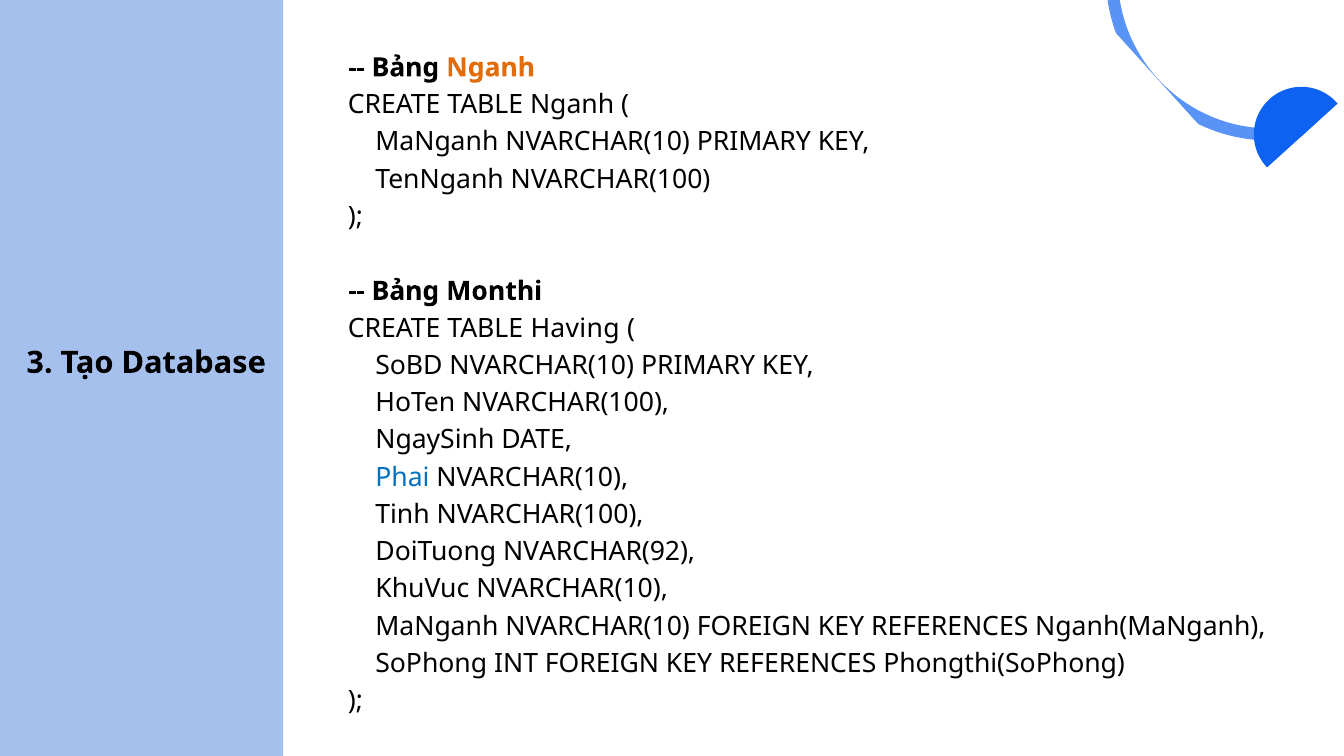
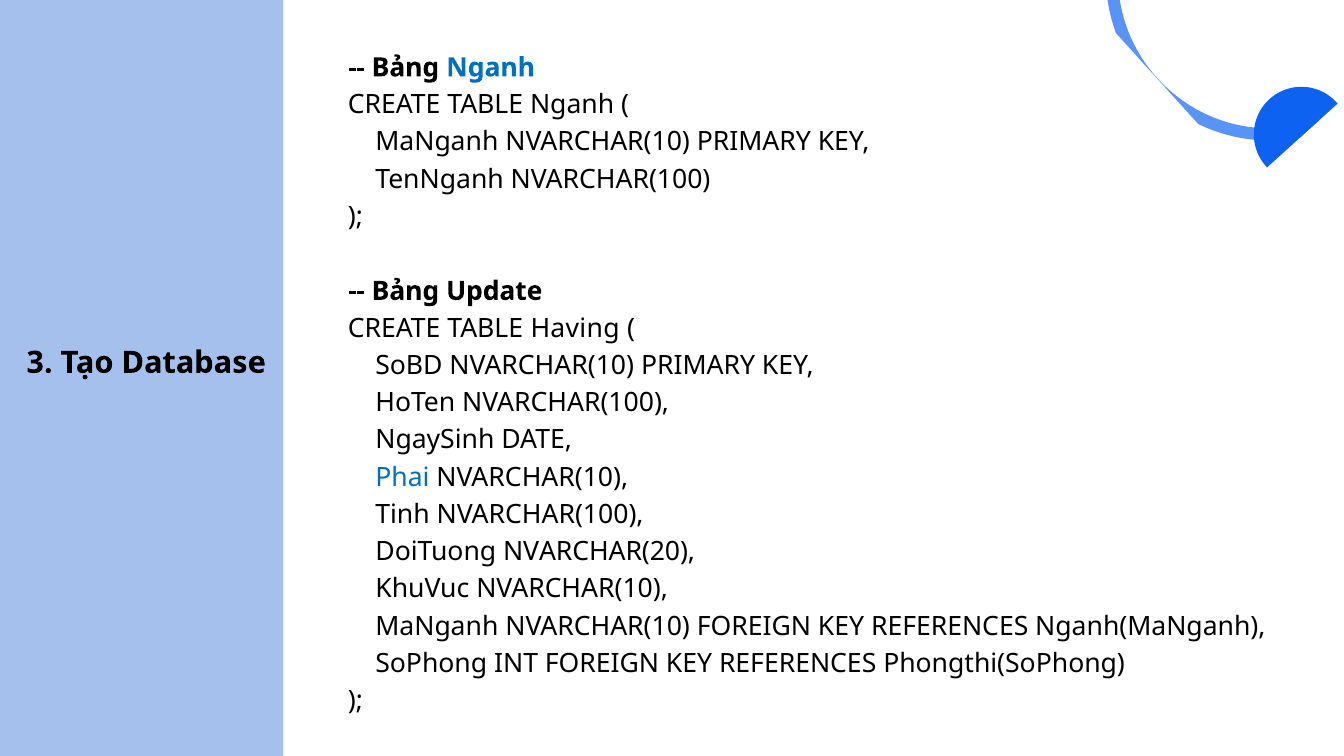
Nganh colour: orange -> blue (491, 68)
Monthi: Monthi -> Update (494, 291)
NVARCHAR(92: NVARCHAR(92 -> NVARCHAR(20 (599, 552)
